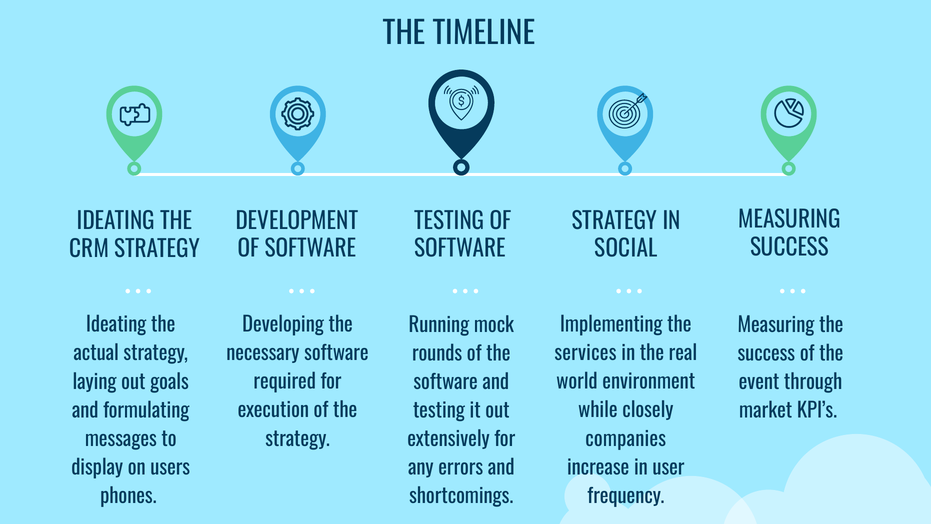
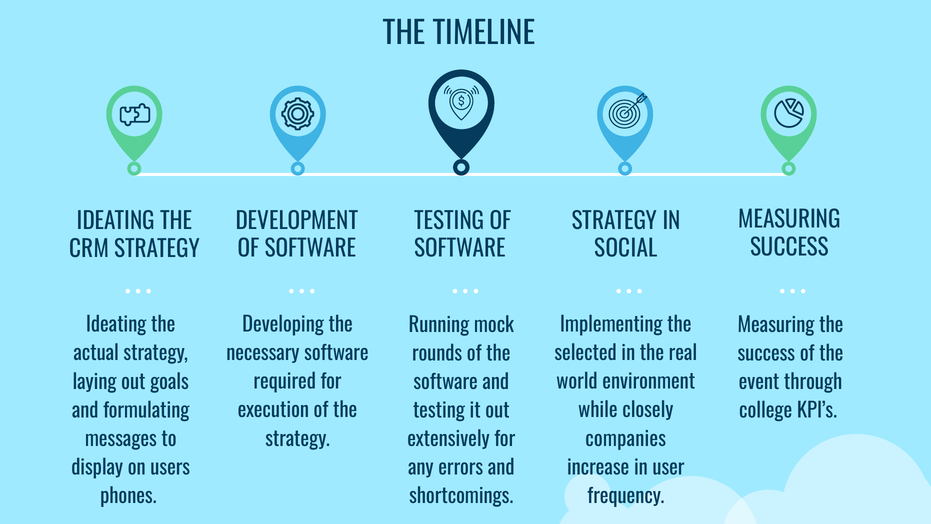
services: services -> selected (586, 353)
market: market -> college (766, 411)
